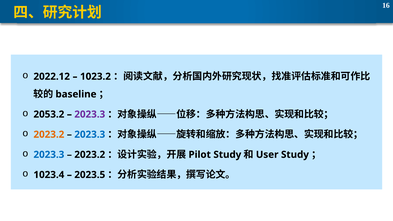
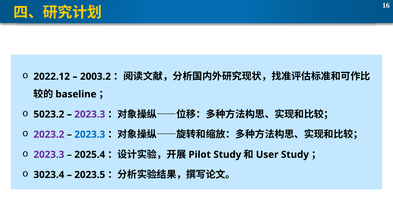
1023.2: 1023.2 -> 2003.2 (95, 77)
2053.2: 2053.2 -> 5023.2 (49, 114)
2023.2 colour: orange -> purple (49, 134)
2023.3 colour: blue -> purple (49, 155)
2023.2: 2023.2 -> 2025.4 (90, 155)
1023.4: 1023.4 -> 3023.4 (49, 175)
